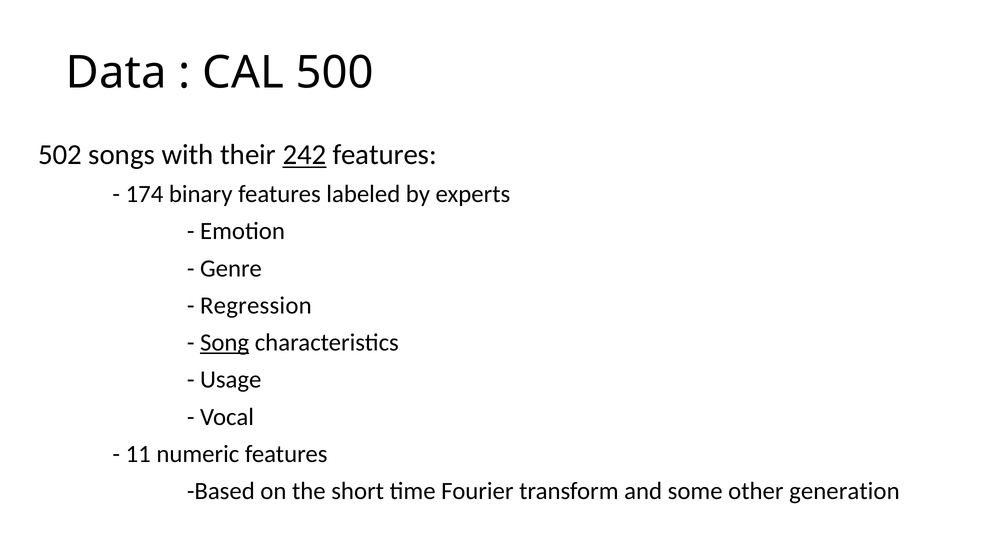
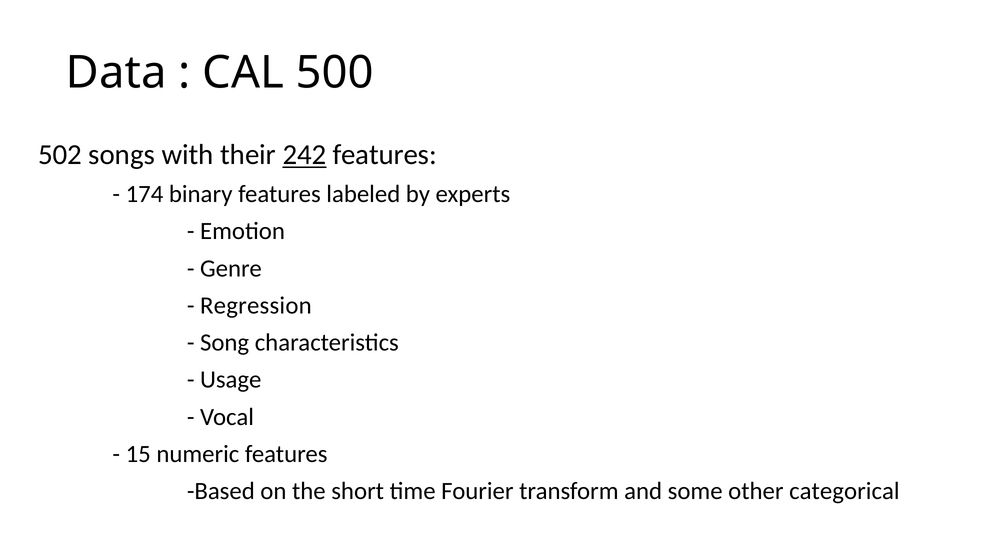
Song underline: present -> none (225, 343)
11: 11 -> 15 (138, 454)
generation: generation -> categorical (844, 491)
